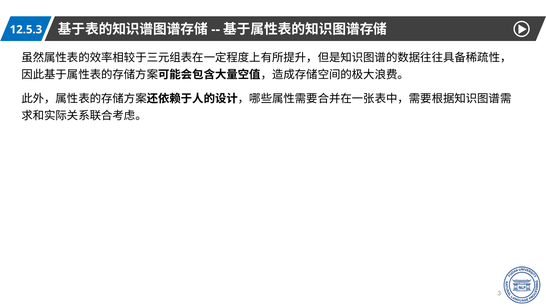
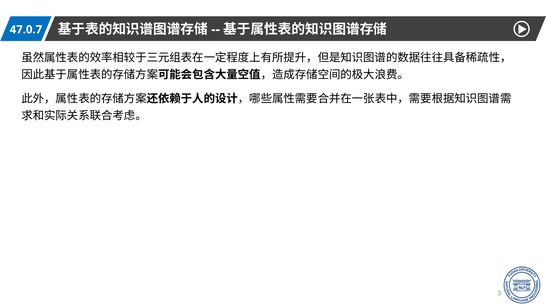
12.5.3: 12.5.3 -> 47.0.7 (26, 30)
